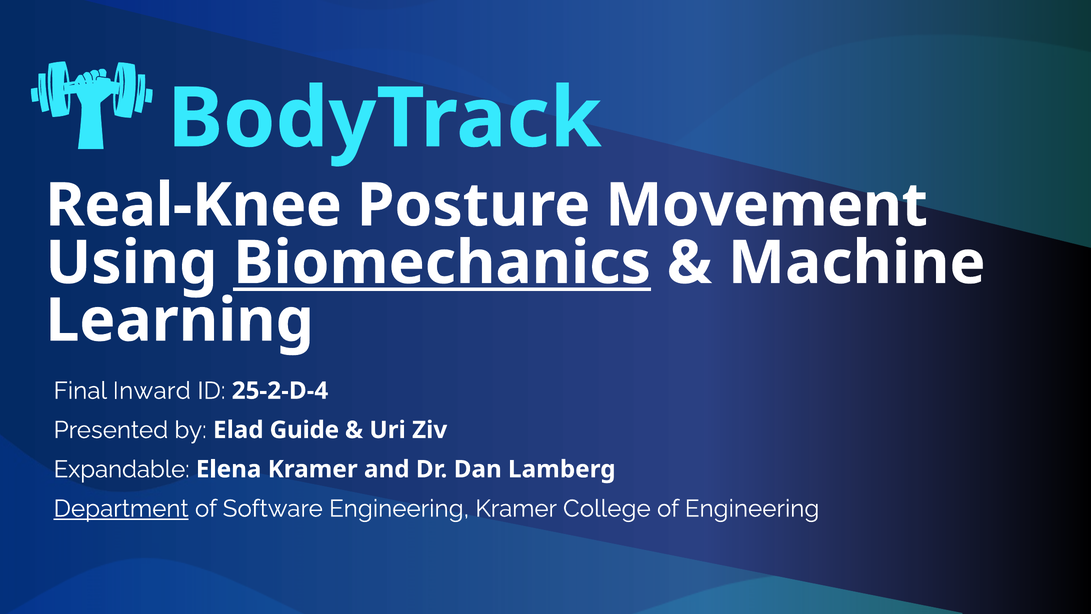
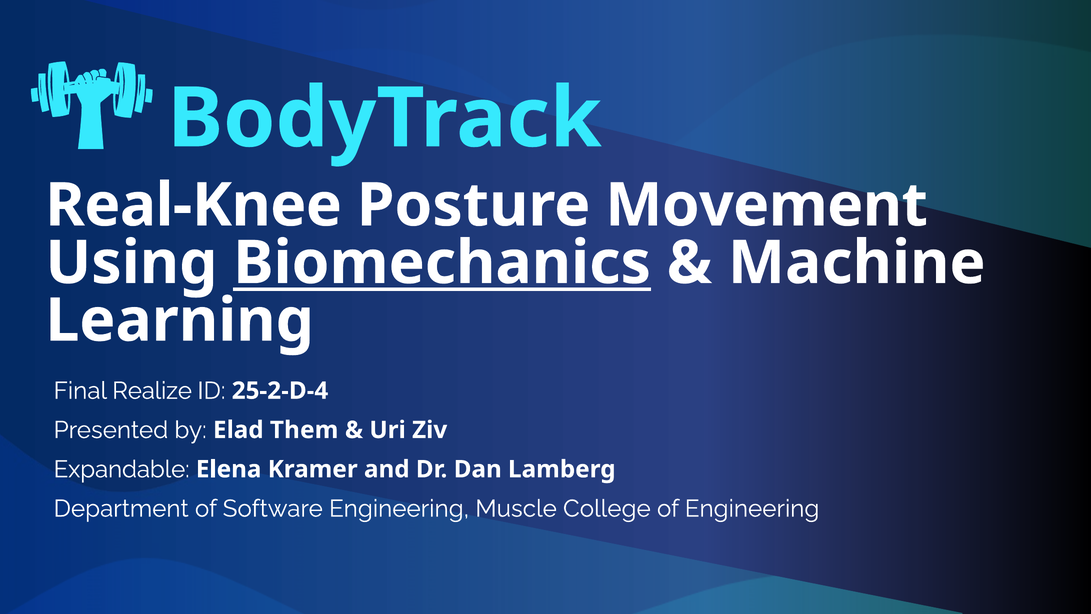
Inward: Inward -> Realize (152, 391)
Guide: Guide -> Them (304, 430)
Department underline: present -> none (121, 508)
Engineering Kramer: Kramer -> Muscle (516, 508)
